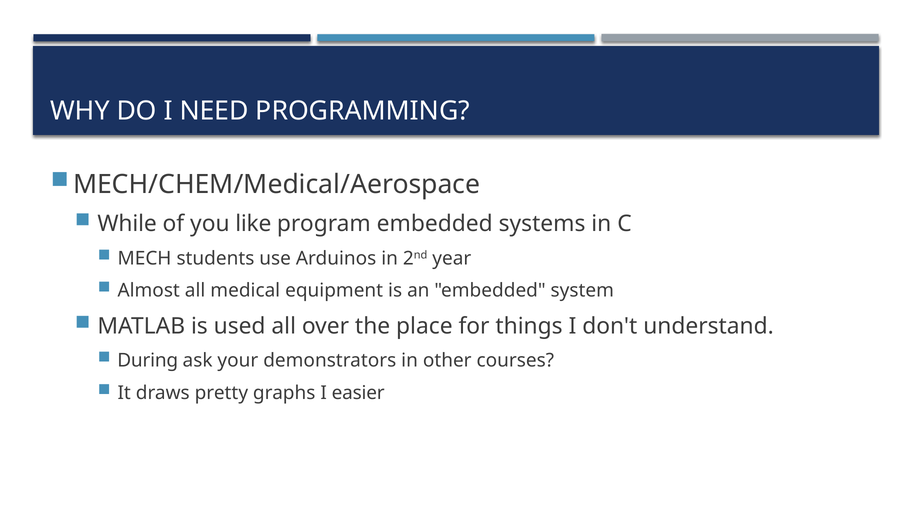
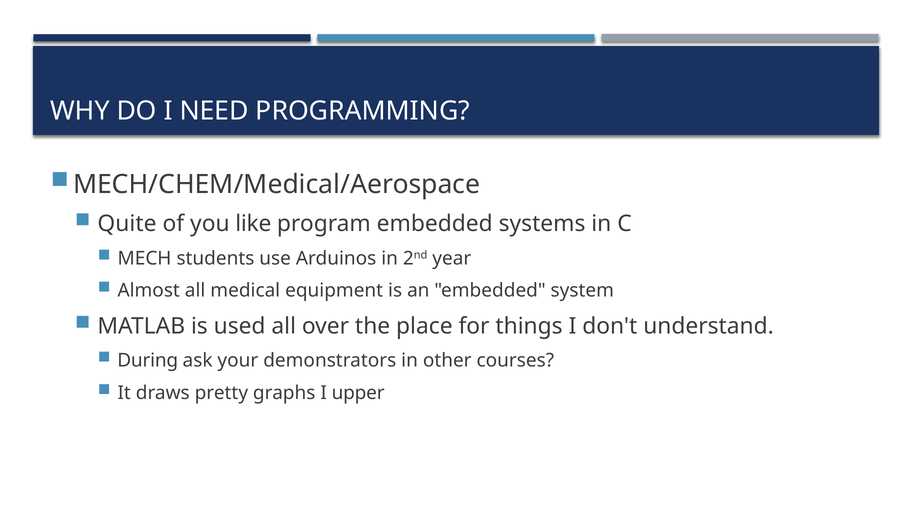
While: While -> Quite (127, 224)
easier: easier -> upper (358, 393)
